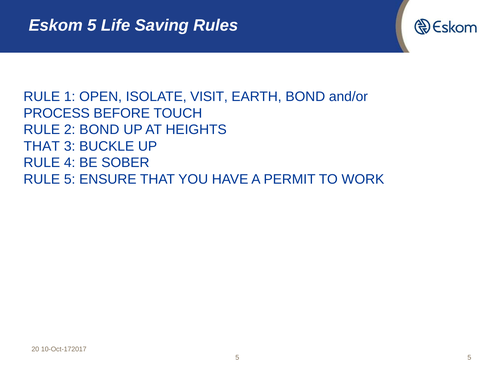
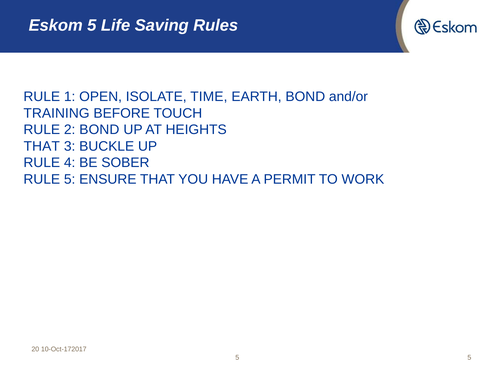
VISIT: VISIT -> TIME (209, 97)
PROCESS: PROCESS -> TRAINING (57, 113)
